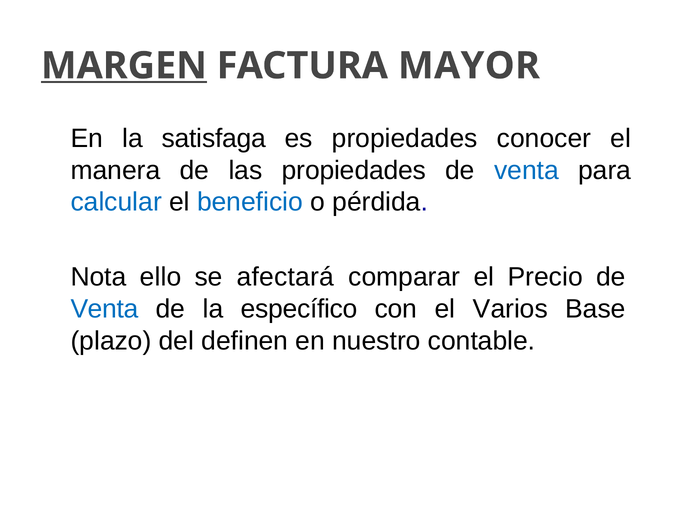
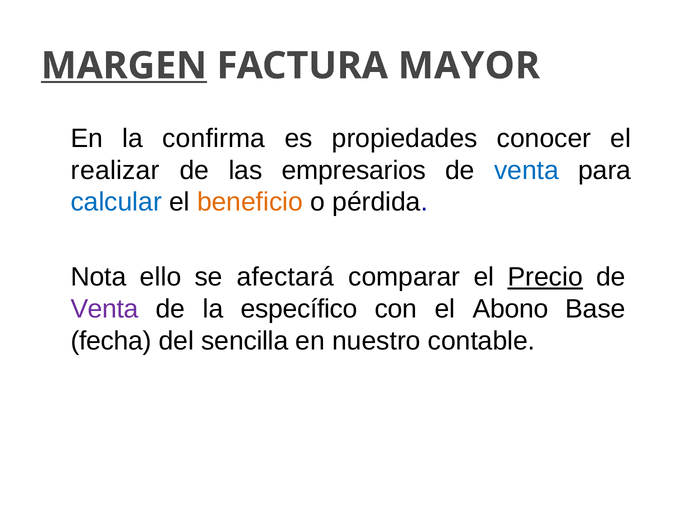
satisfaga: satisfaga -> confirma (214, 138)
manera: manera -> realizar (115, 170)
las propiedades: propiedades -> empresarios (354, 170)
beneficio colour: blue -> orange (250, 202)
Precio underline: none -> present (545, 277)
Venta colour: blue -> purple (105, 309)
Varios: Varios -> Abono (511, 309)
plazo: plazo -> fecha (111, 341)
definen: definen -> sencilla (245, 341)
